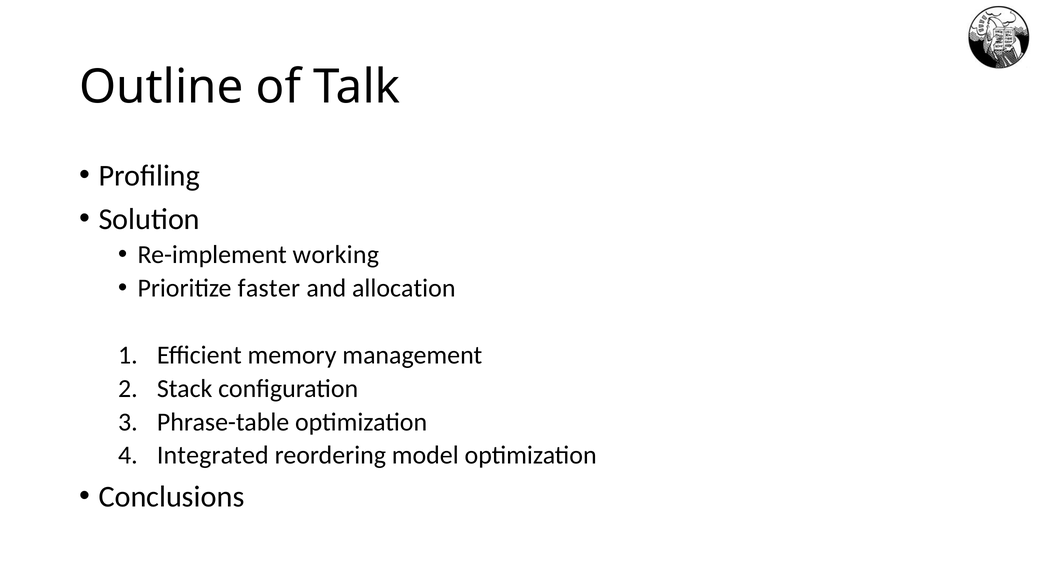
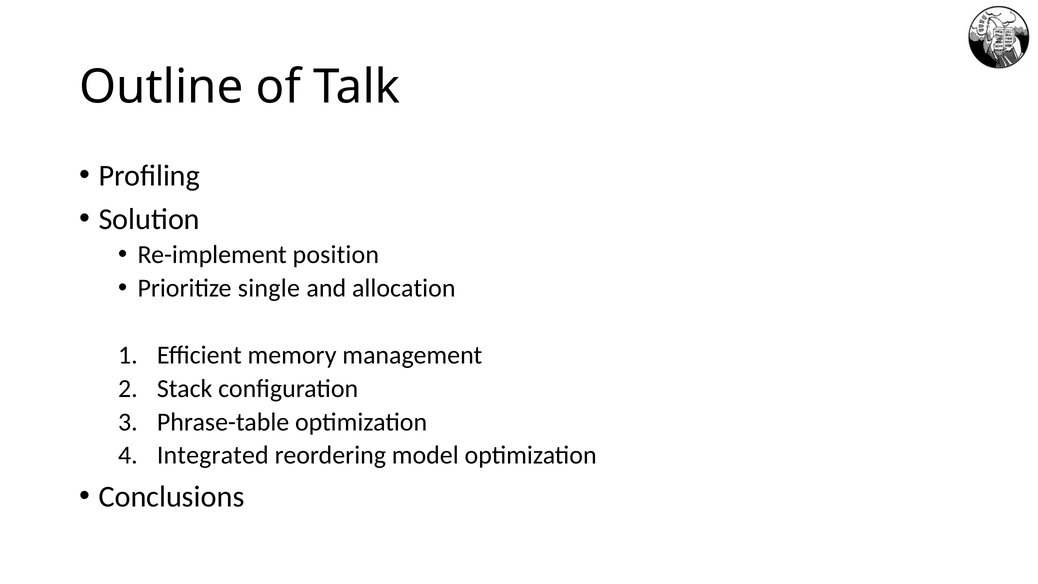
working: working -> position (336, 255)
faster: faster -> single (269, 288)
